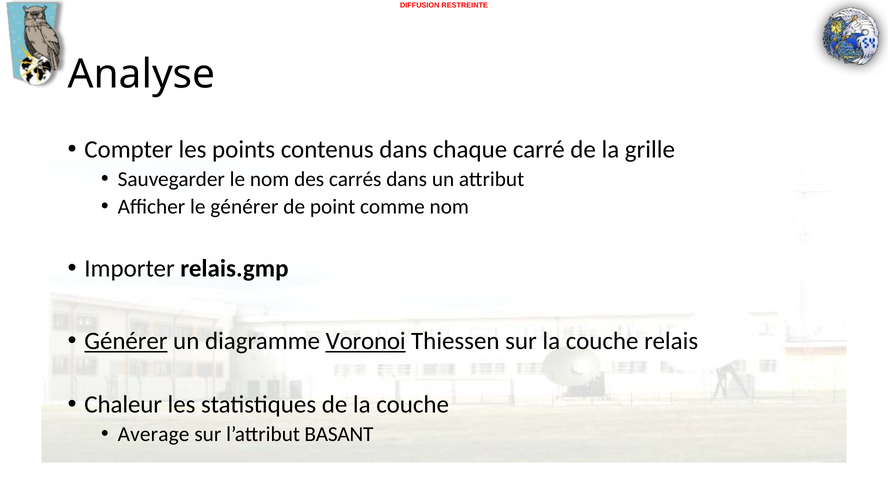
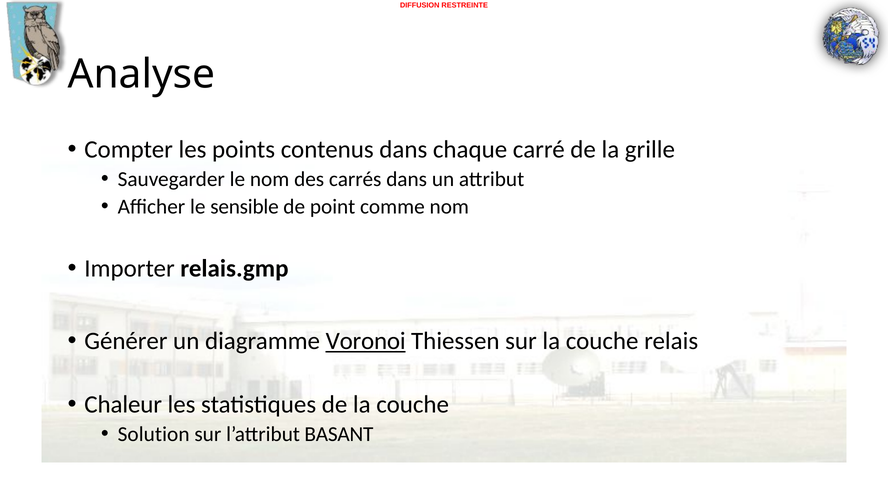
le générer: générer -> sensible (245, 207)
Générer underline: present -> none (126, 341)
Average: Average -> Solution (154, 435)
